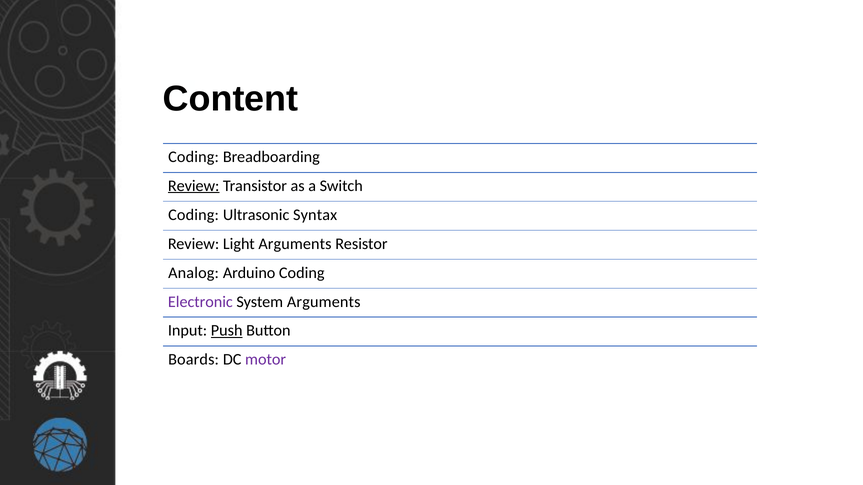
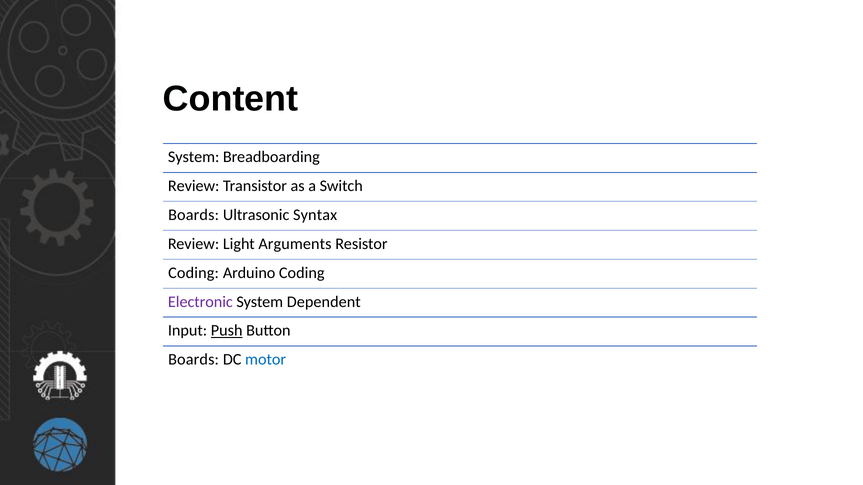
Coding: Coding -> System (194, 157)
Review underline: present -> none (194, 186)
Coding: Coding -> Boards (194, 215)
Analog: Analog -> Coding (194, 273)
System Arguments: Arguments -> Dependent (324, 302)
motor colour: purple -> blue (266, 360)
